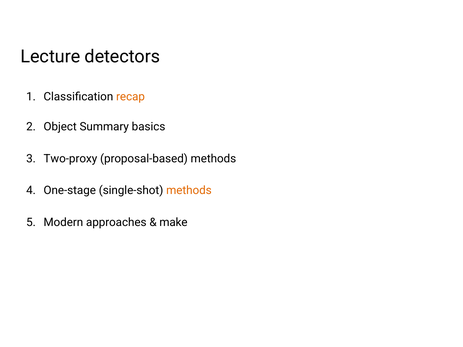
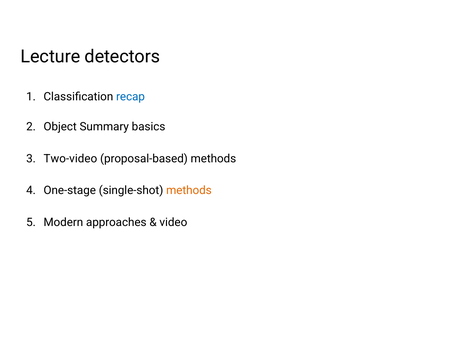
recap colour: orange -> blue (130, 97)
Two-proxy: Two-proxy -> Two-video (70, 159)
make: make -> video (173, 223)
